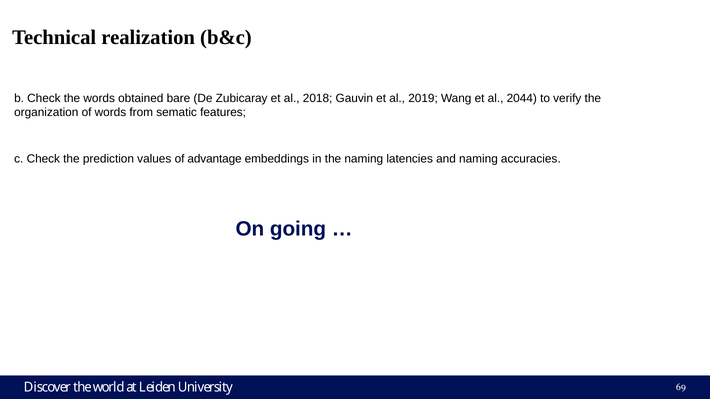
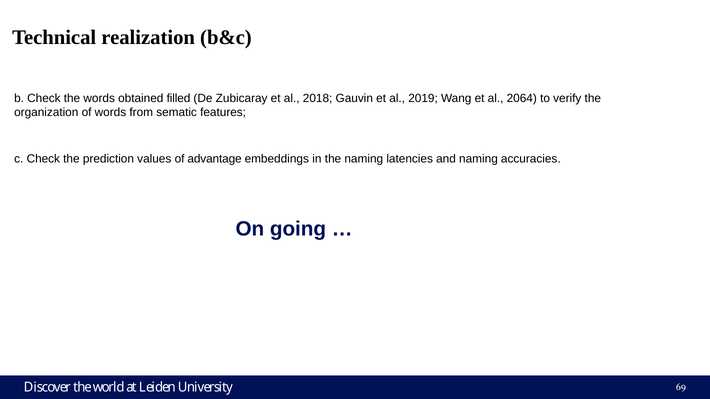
bare: bare -> filled (178, 98)
2044: 2044 -> 2064 (522, 98)
